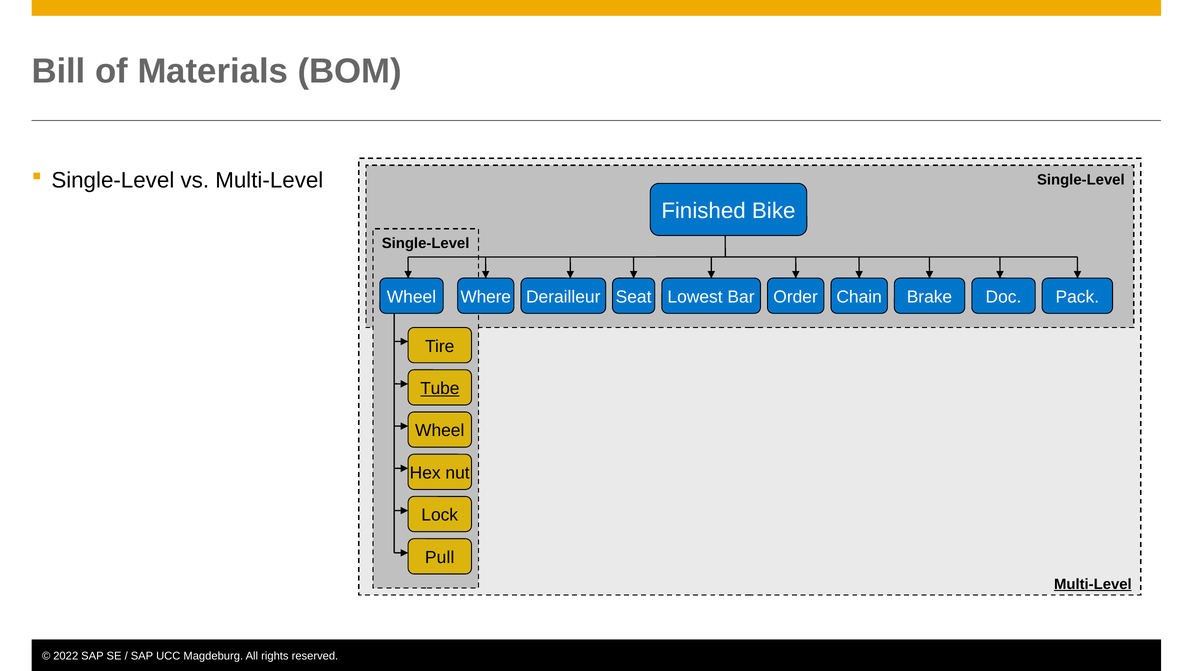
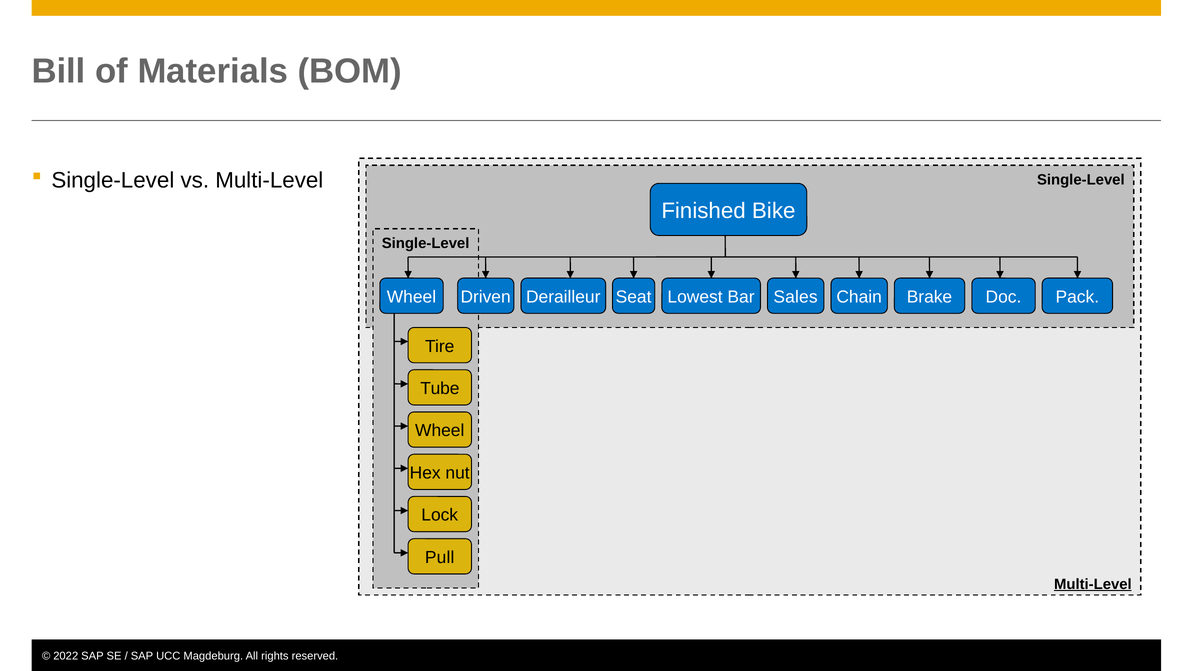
Where: Where -> Driven (486, 297)
Order: Order -> Sales (796, 297)
Tube underline: present -> none (440, 389)
